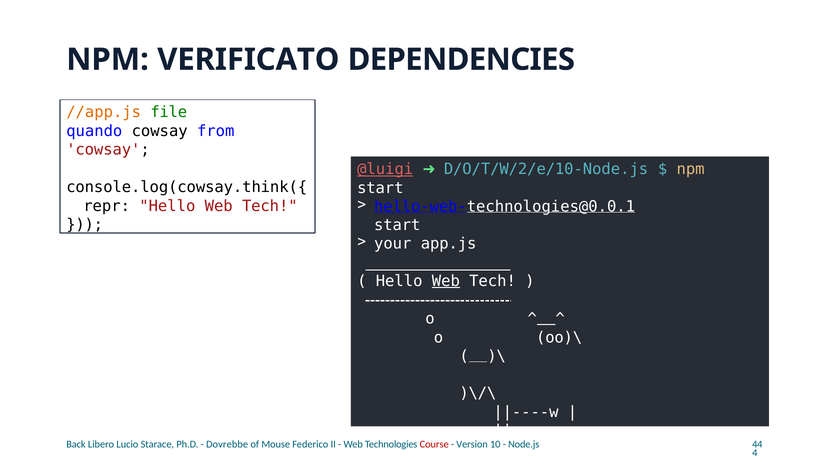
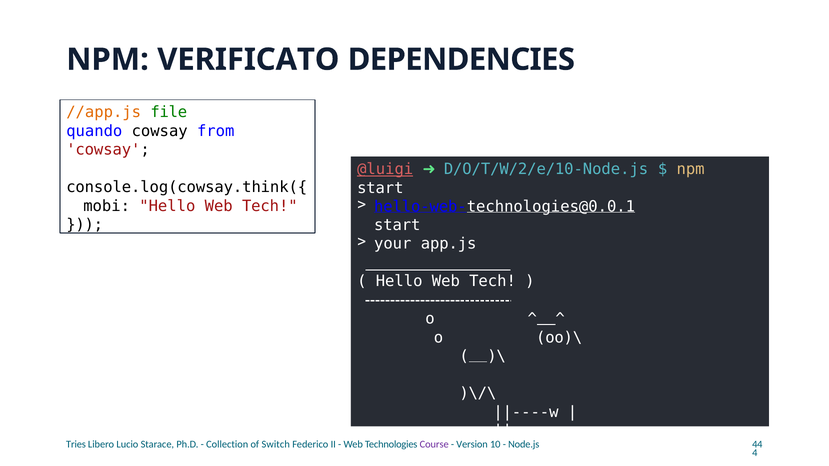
repr: repr -> mobi (107, 206)
Web underline: present -> none (446, 281)
Back: Back -> Tries (76, 445)
Dovrebbe: Dovrebbe -> Collection (227, 445)
Mouse: Mouse -> Switch (276, 445)
Course colour: red -> purple (434, 445)
